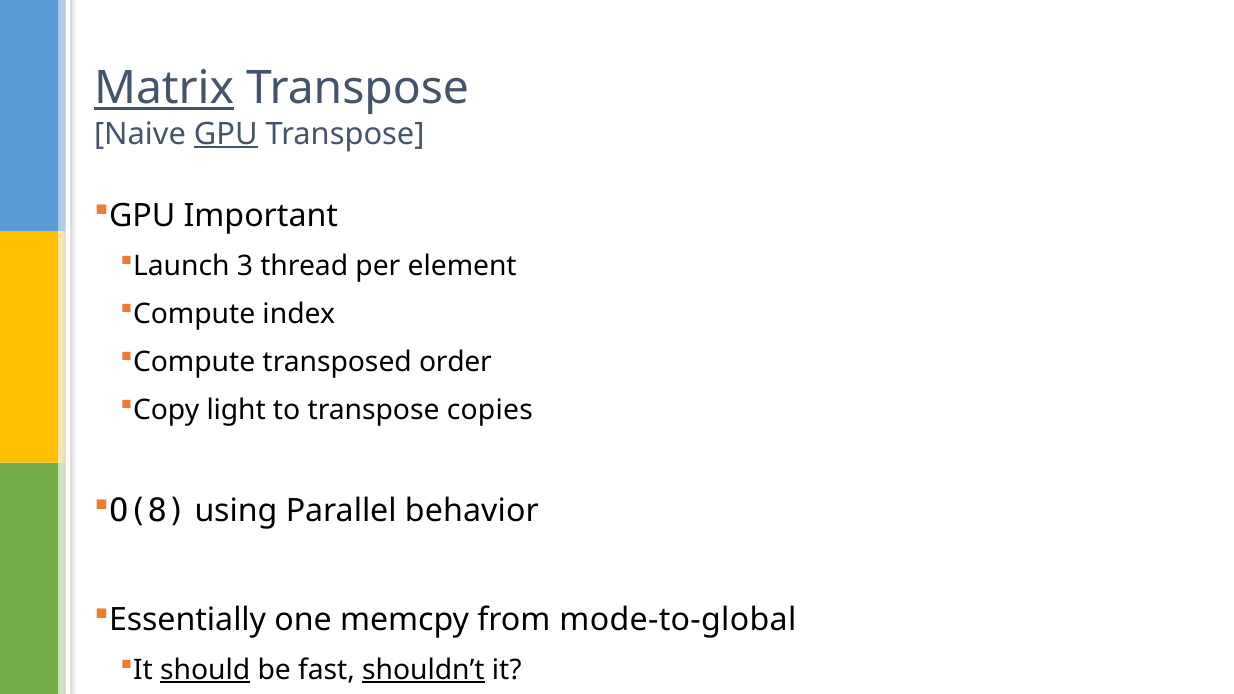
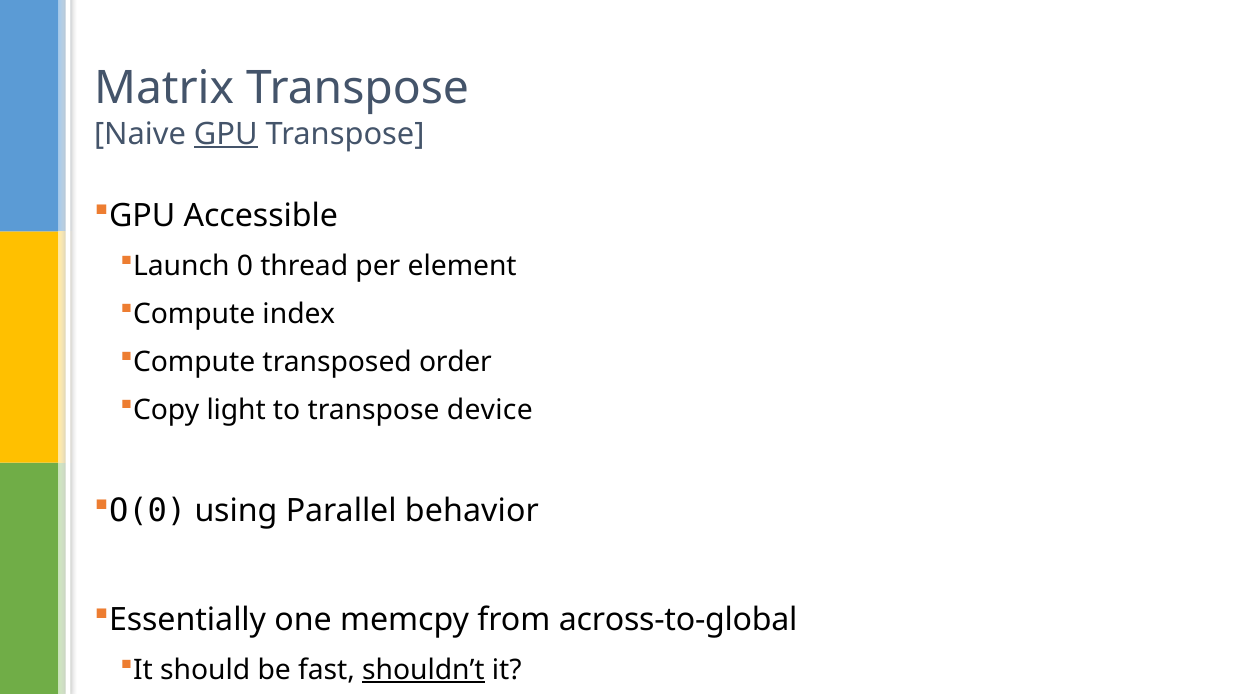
Matrix underline: present -> none (164, 89)
Important: Important -> Accessible (261, 216)
3: 3 -> 0 (245, 266)
copies: copies -> device (490, 410)
O(8: O(8 -> O(0 (148, 511)
mode-to-global: mode-to-global -> across-to-global (678, 620)
should underline: present -> none (205, 670)
